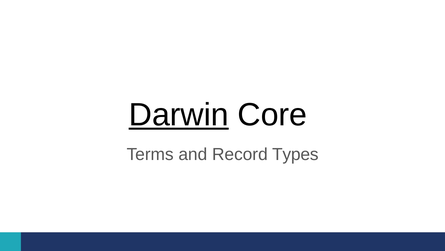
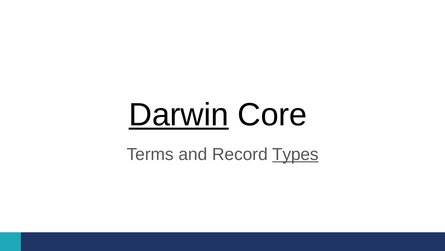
Types underline: none -> present (295, 154)
